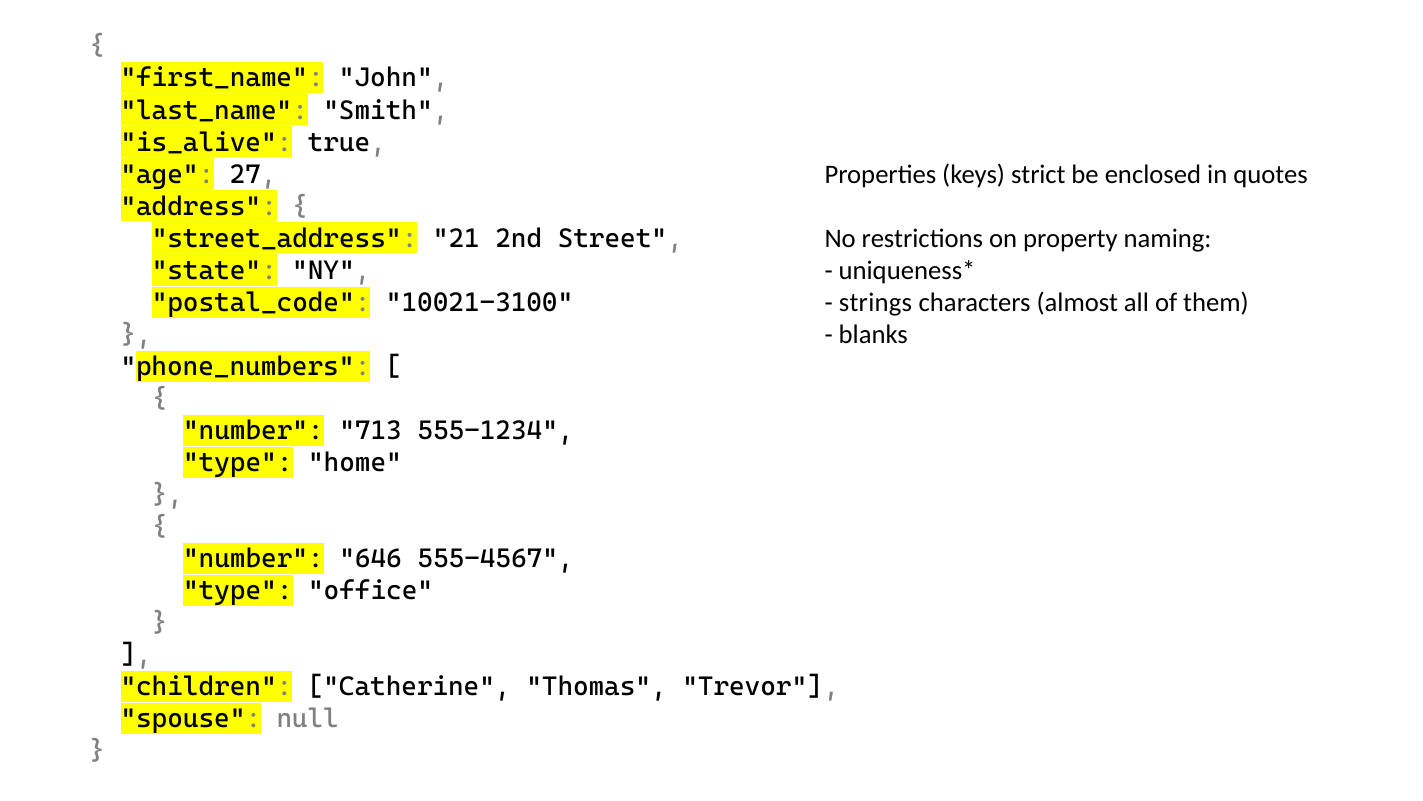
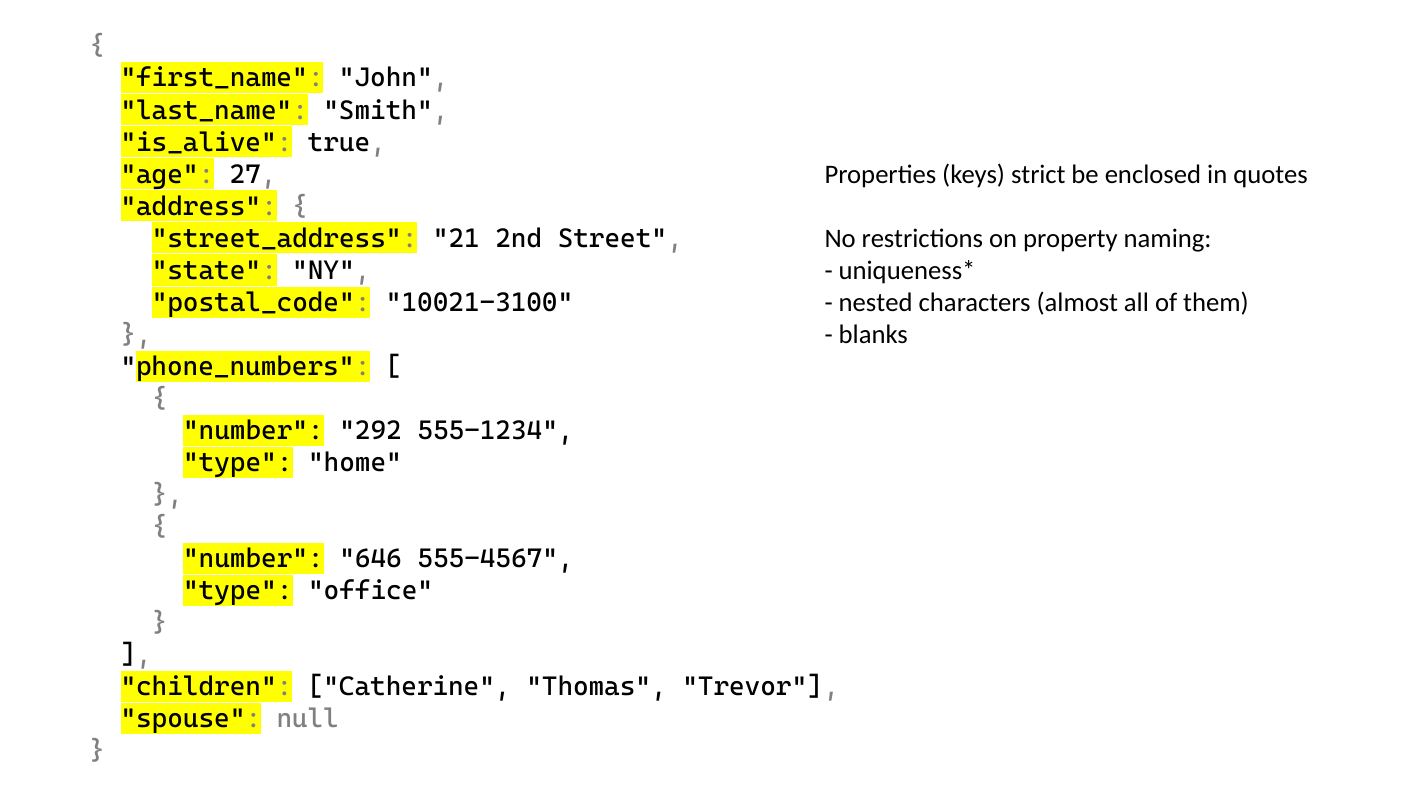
strings: strings -> nested (876, 303)
713: 713 -> 292 (371, 430)
